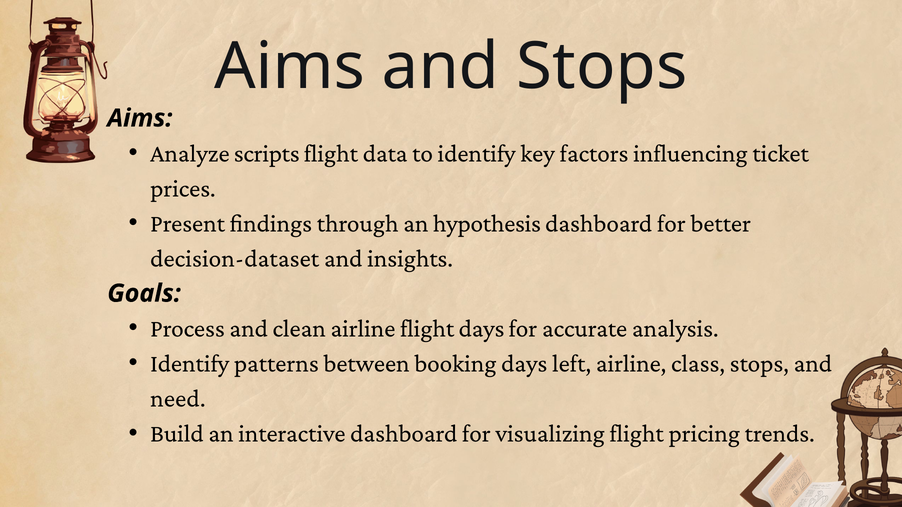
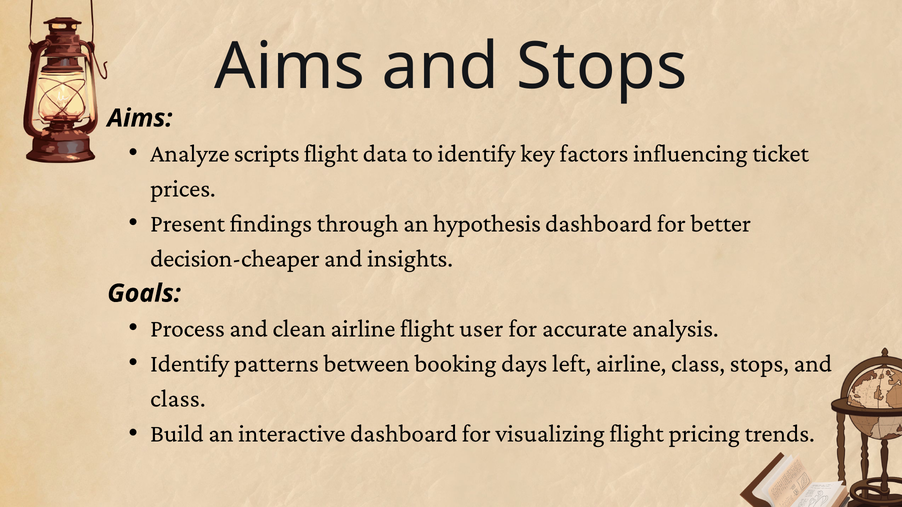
decision-dataset: decision-dataset -> decision-cheaper (235, 259)
flight days: days -> user (481, 329)
need: need -> class (178, 399)
